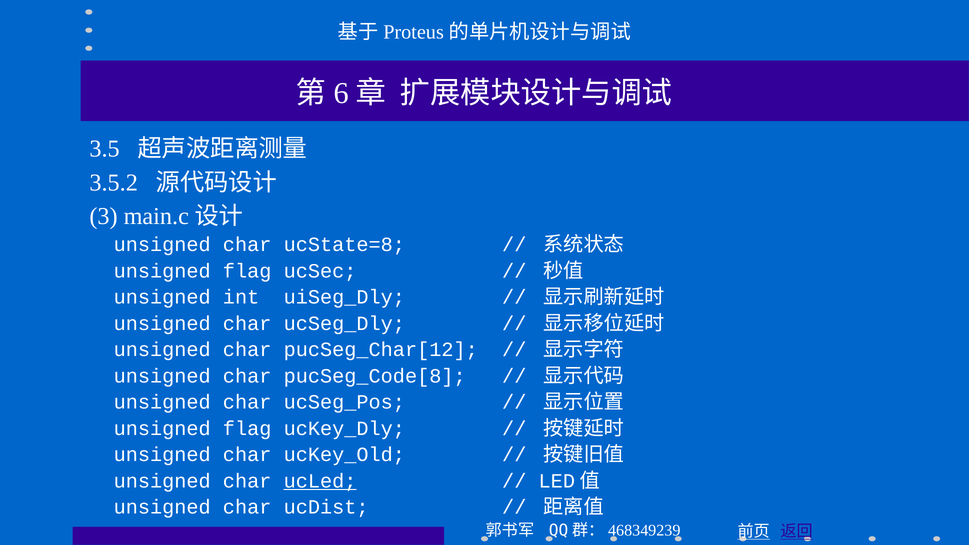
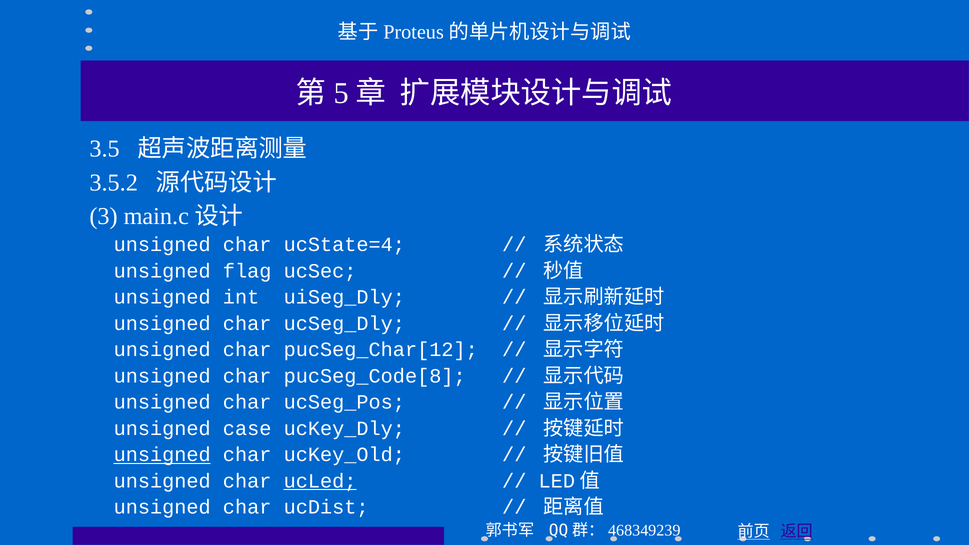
6: 6 -> 5 (341, 93)
ucState=8: ucState=8 -> ucState=4 (344, 245)
flag: flag -> case (247, 428)
unsigned underline: none -> present (162, 455)
